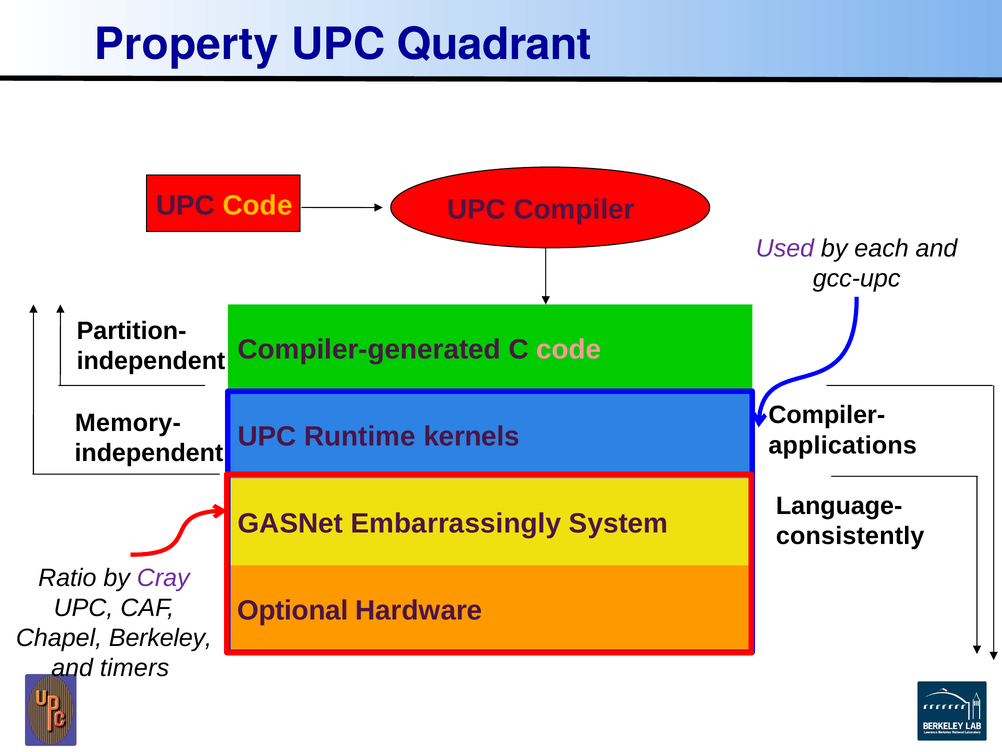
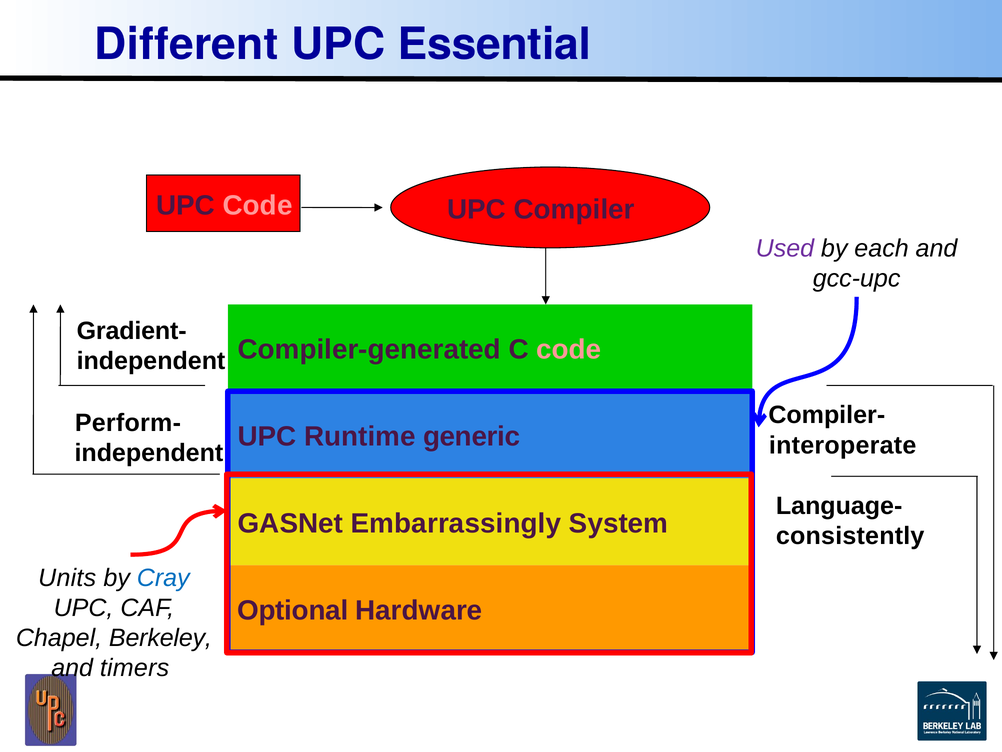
Property: Property -> Different (187, 44)
Quadrant: Quadrant -> Essential (494, 44)
Code colour: yellow -> pink (258, 205)
Partition-: Partition- -> Gradient- (132, 331)
Memory-: Memory- -> Perform- (128, 422)
kernels: kernels -> generic (472, 437)
applications: applications -> interoperate (843, 445)
Ratio: Ratio -> Units (67, 577)
Cray colour: purple -> blue (163, 577)
